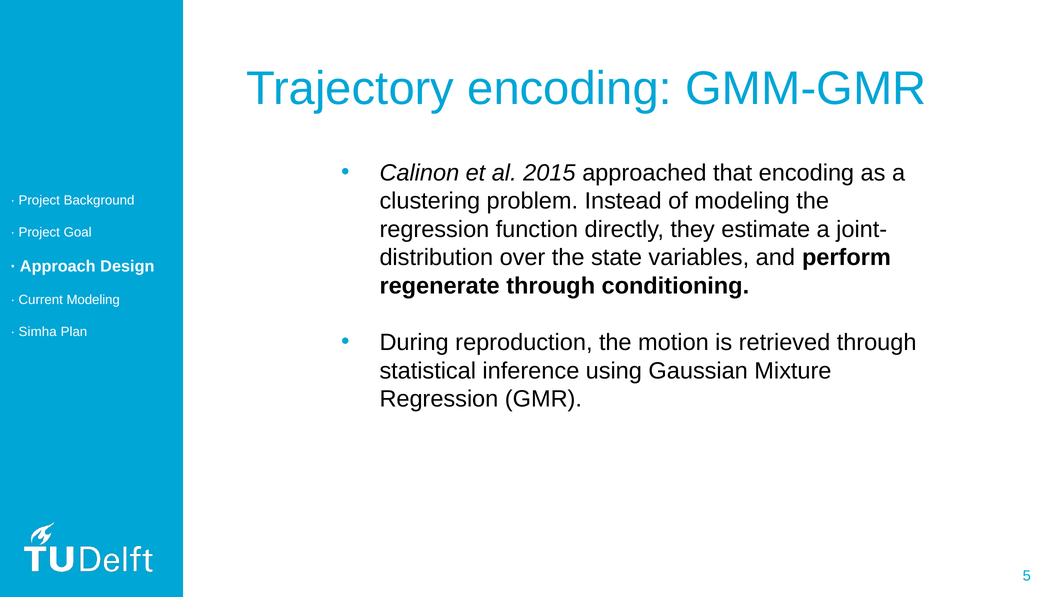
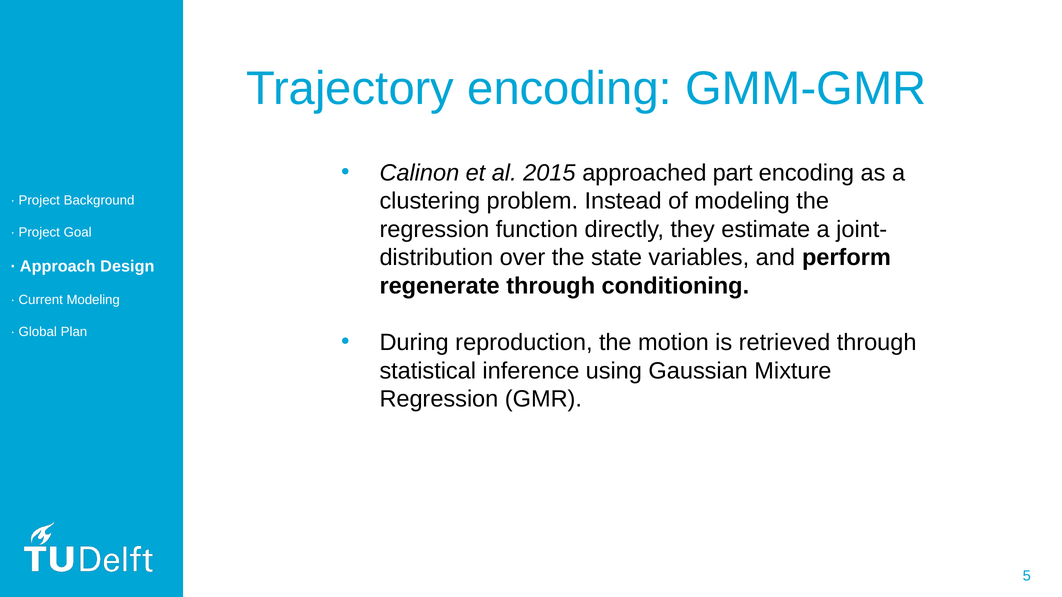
that: that -> part (733, 173)
Simha: Simha -> Global (38, 332)
